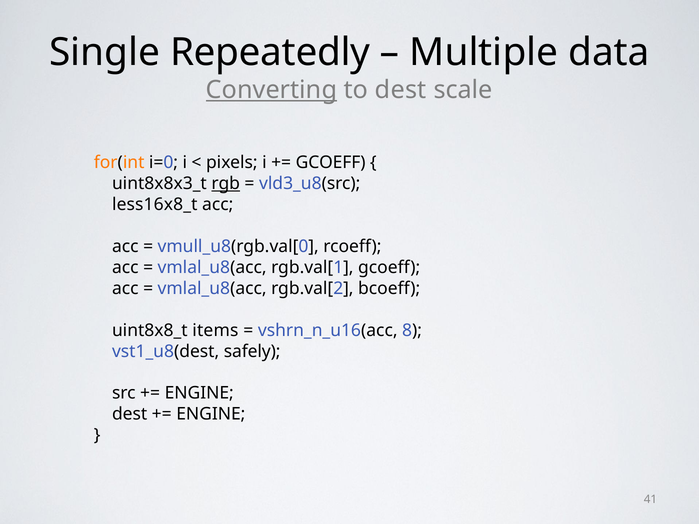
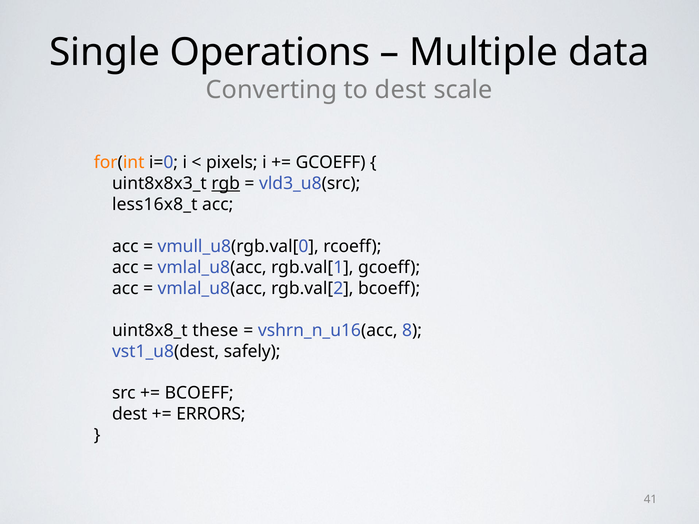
Repeatedly: Repeatedly -> Operations (270, 52)
Converting underline: present -> none (271, 90)
items: items -> these (215, 330)
ENGINE: ENGINE -> BCOEFF (199, 393)
ENGINE: ENGINE -> ERRORS (211, 414)
